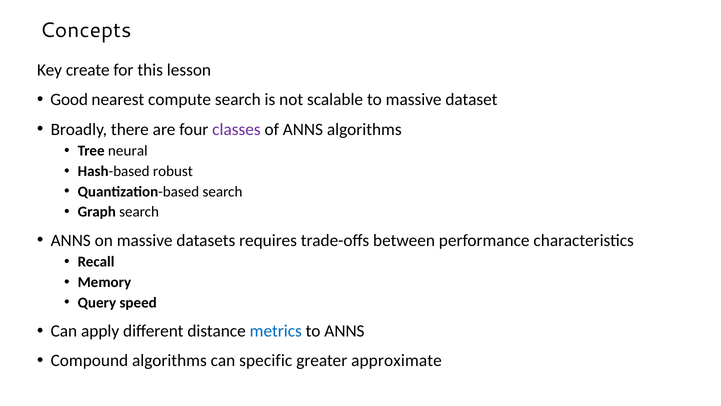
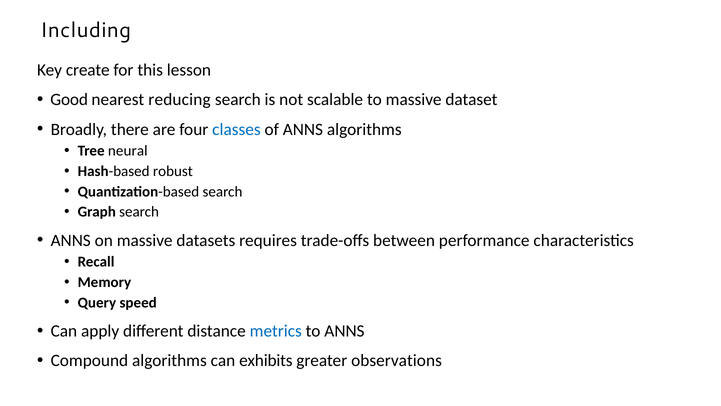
Concepts: Concepts -> Including (86, 30)
compute: compute -> reducing (179, 100)
classes colour: purple -> blue (236, 129)
specific: specific -> exhibits (266, 360)
approximate: approximate -> observations (397, 360)
